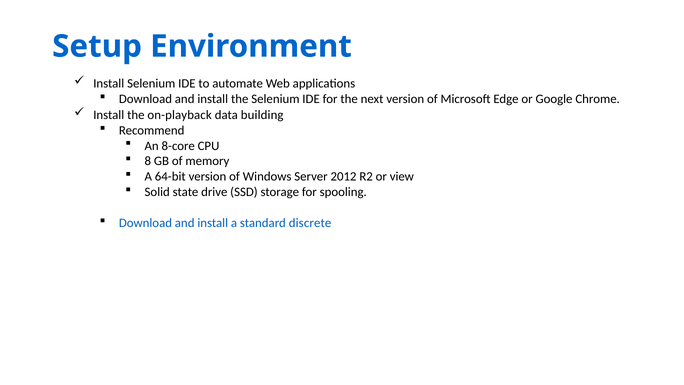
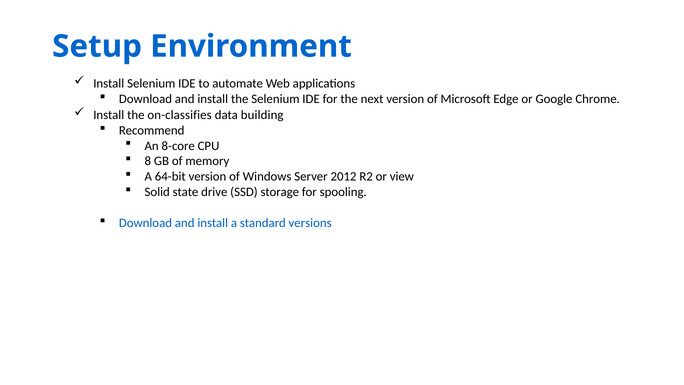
on-playback: on-playback -> on-classifies (180, 115)
discrete: discrete -> versions (310, 223)
